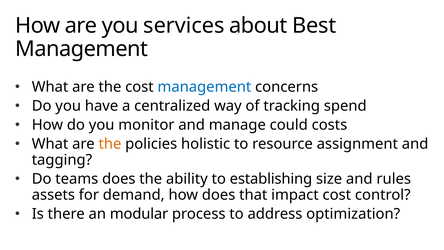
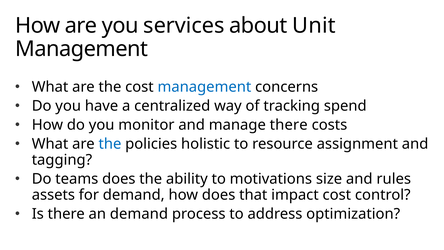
Best: Best -> Unit (314, 25)
manage could: could -> there (289, 125)
the colour: orange -> blue (110, 144)
establishing: establishing -> motivations (271, 179)
an modular: modular -> demand (139, 214)
